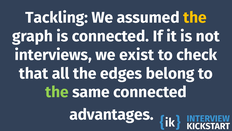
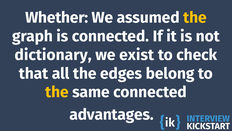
Tackling: Tackling -> Whether (57, 18)
interviews: interviews -> dictionary (53, 55)
the colour: light green -> yellow (57, 92)
